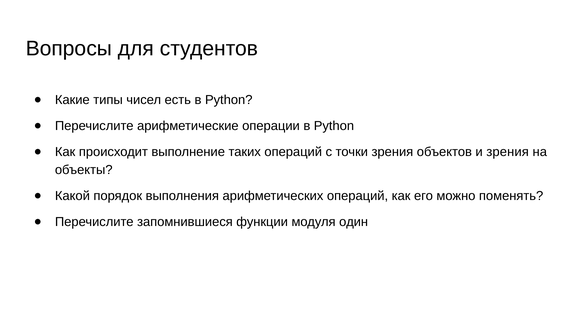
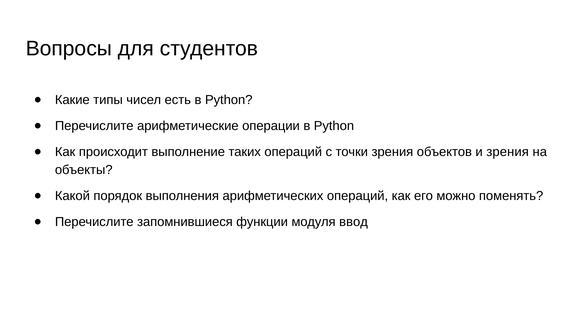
один: один -> ввод (354, 221)
